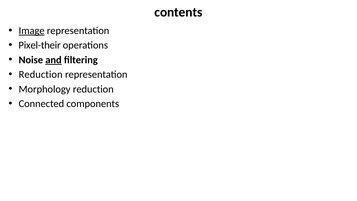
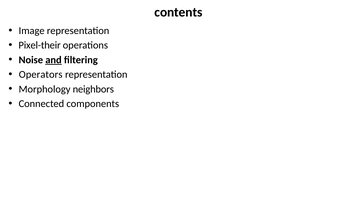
Image underline: present -> none (32, 31)
Reduction: Reduction -> Operators (41, 74)
Morphology reduction: reduction -> neighbors (93, 89)
